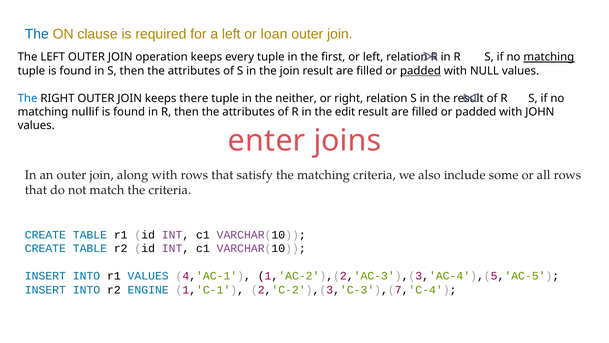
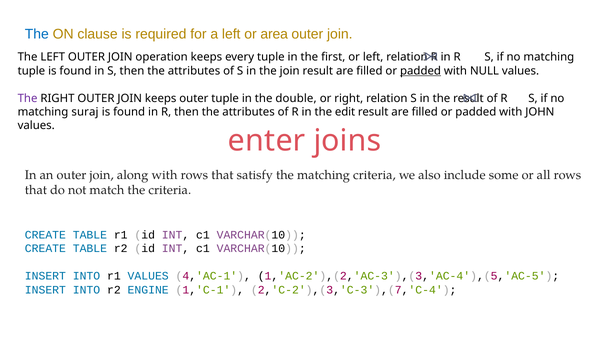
loan: loan -> area (274, 34)
matching underline: present -> none (549, 57)
The colour: blue -> purple (28, 98)
keeps there: there -> outer (194, 98)
neither: neither -> double (296, 98)
nullif: nullif -> suraj (85, 112)
